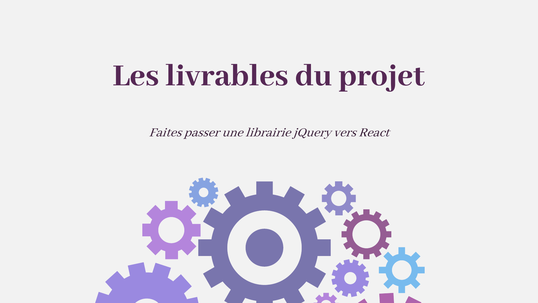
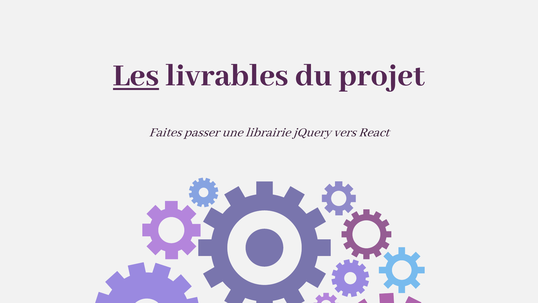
Les underline: none -> present (136, 74)
